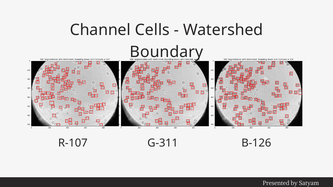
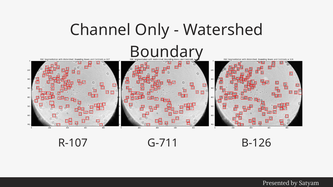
Cells: Cells -> Only (152, 30)
G-311: G-311 -> G-711 (163, 143)
